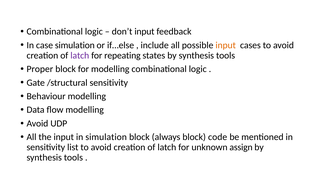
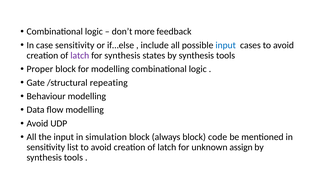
don’t input: input -> more (144, 32)
case simulation: simulation -> sensitivity (75, 45)
input colour: orange -> blue (226, 45)
for repeating: repeating -> synthesis (122, 55)
/structural sensitivity: sensitivity -> repeating (109, 83)
